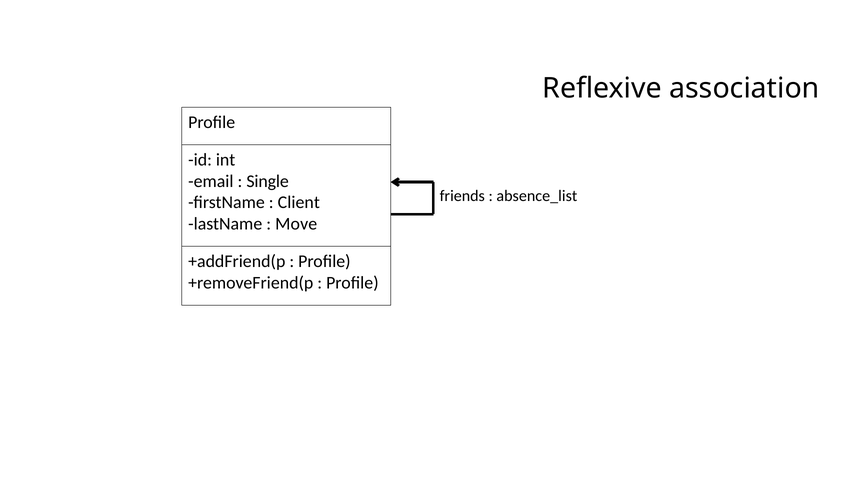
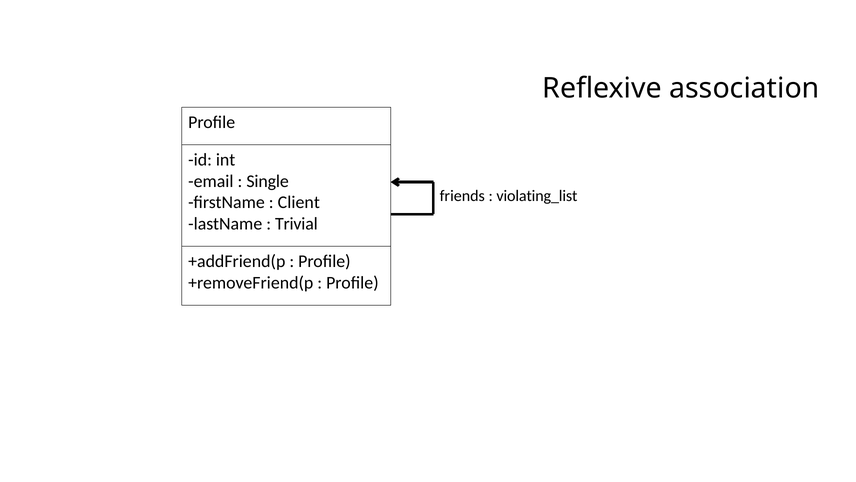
absence_list: absence_list -> violating_list (537, 196)
Move: Move -> Trivial (296, 224)
